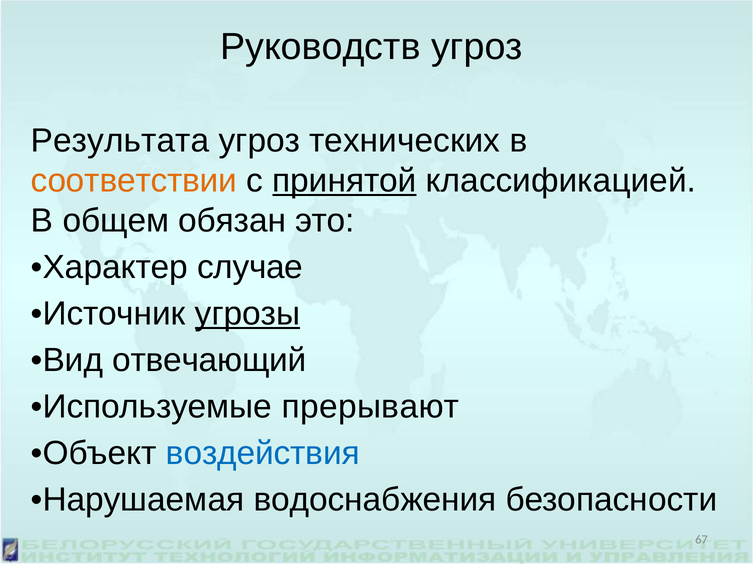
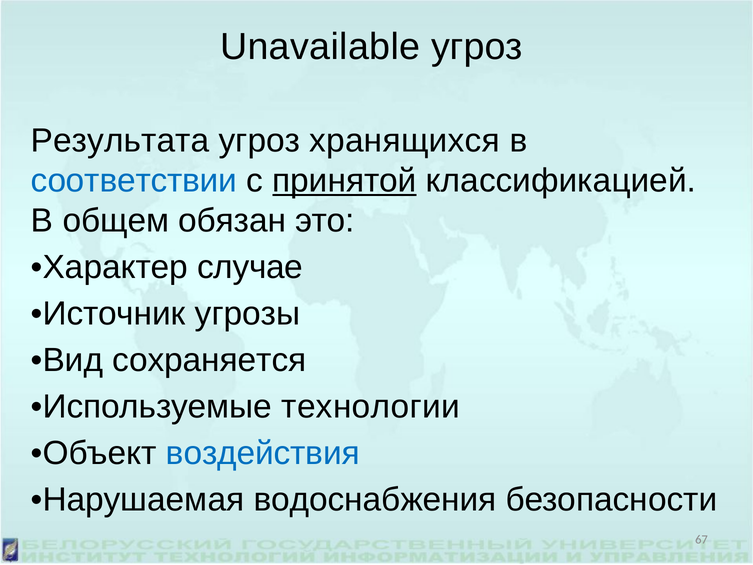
Руководств: Руководств -> Unavailable (320, 47)
технических: технических -> хранящихся (405, 140)
соответствии colour: orange -> blue (134, 181)
угрозы underline: present -> none (248, 314)
отвечающий: отвечающий -> сохраняется (209, 360)
прерывают: прерывают -> технологии (371, 407)
